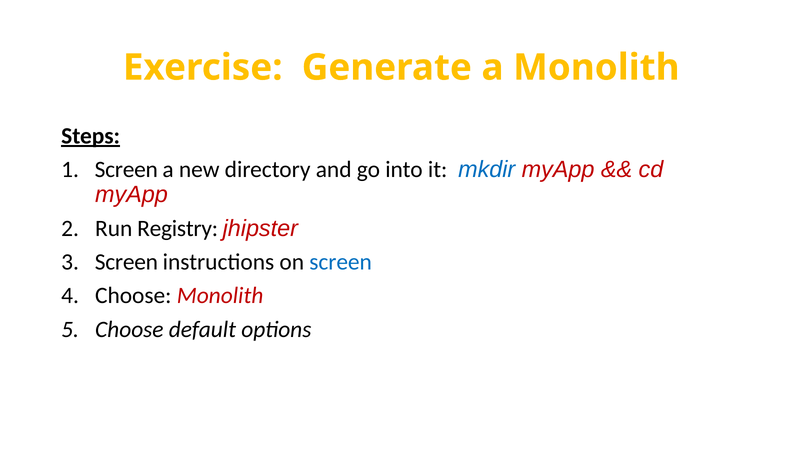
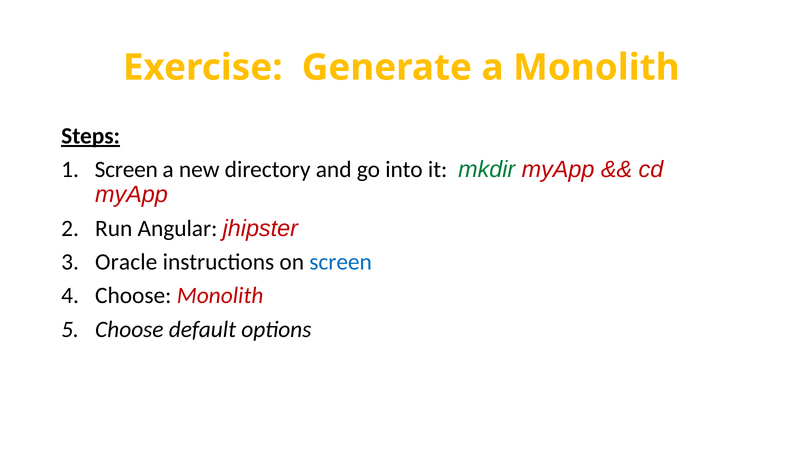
mkdir colour: blue -> green (487, 169)
Registry: Registry -> Angular (178, 228)
Screen: Screen -> Oracle (126, 262)
